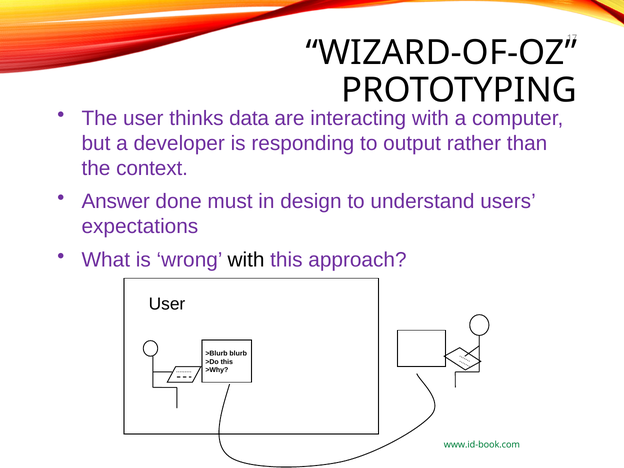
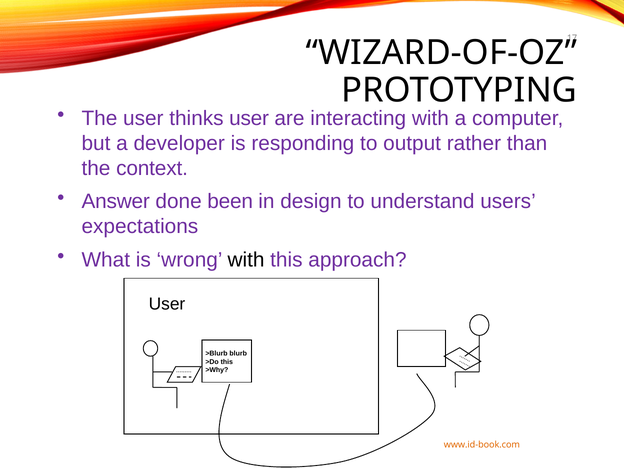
thinks data: data -> user (249, 118)
must: must -> been (230, 201)
www.id-book.com colour: green -> orange (482, 445)
